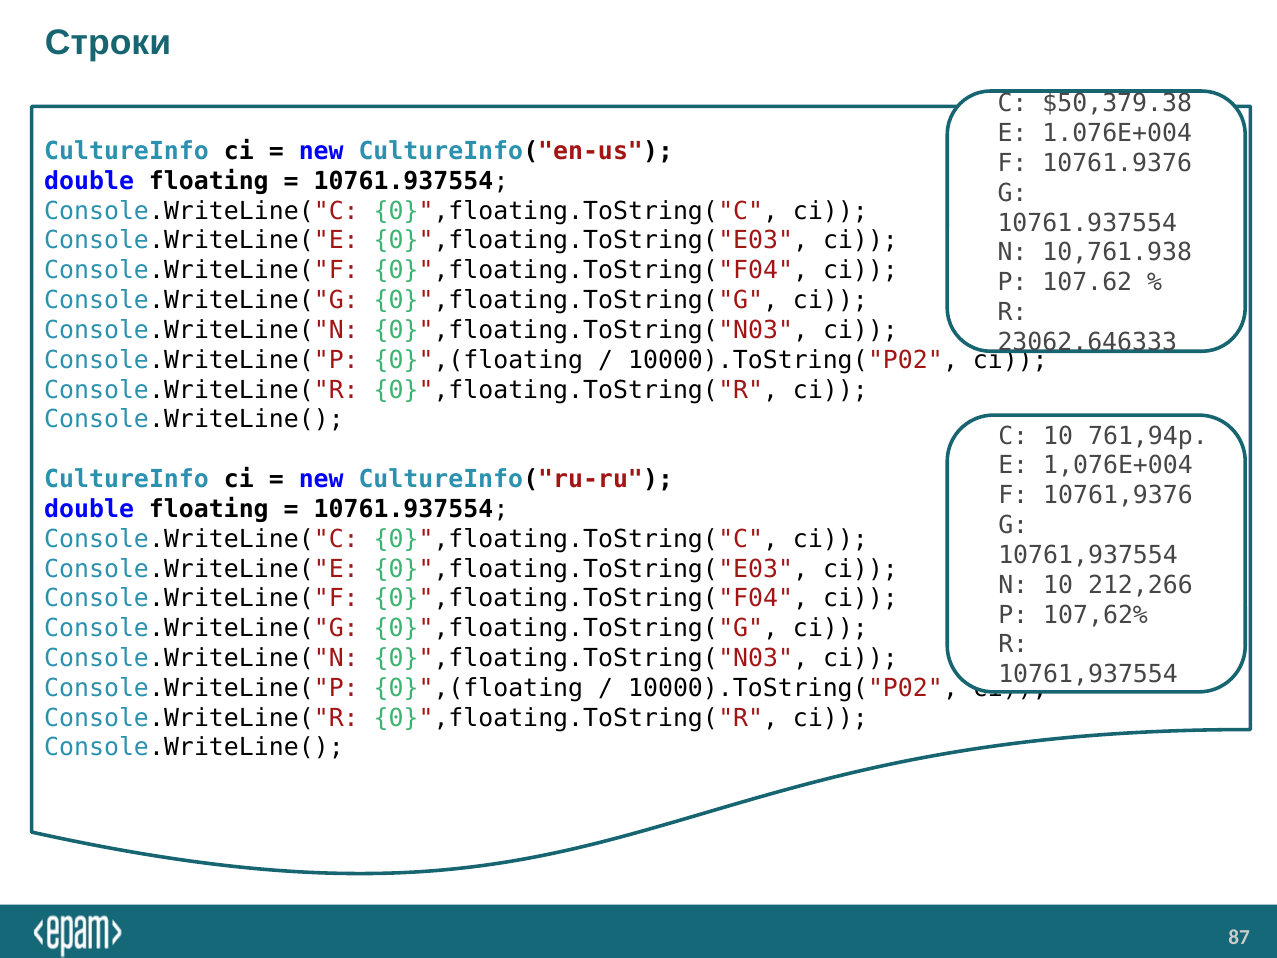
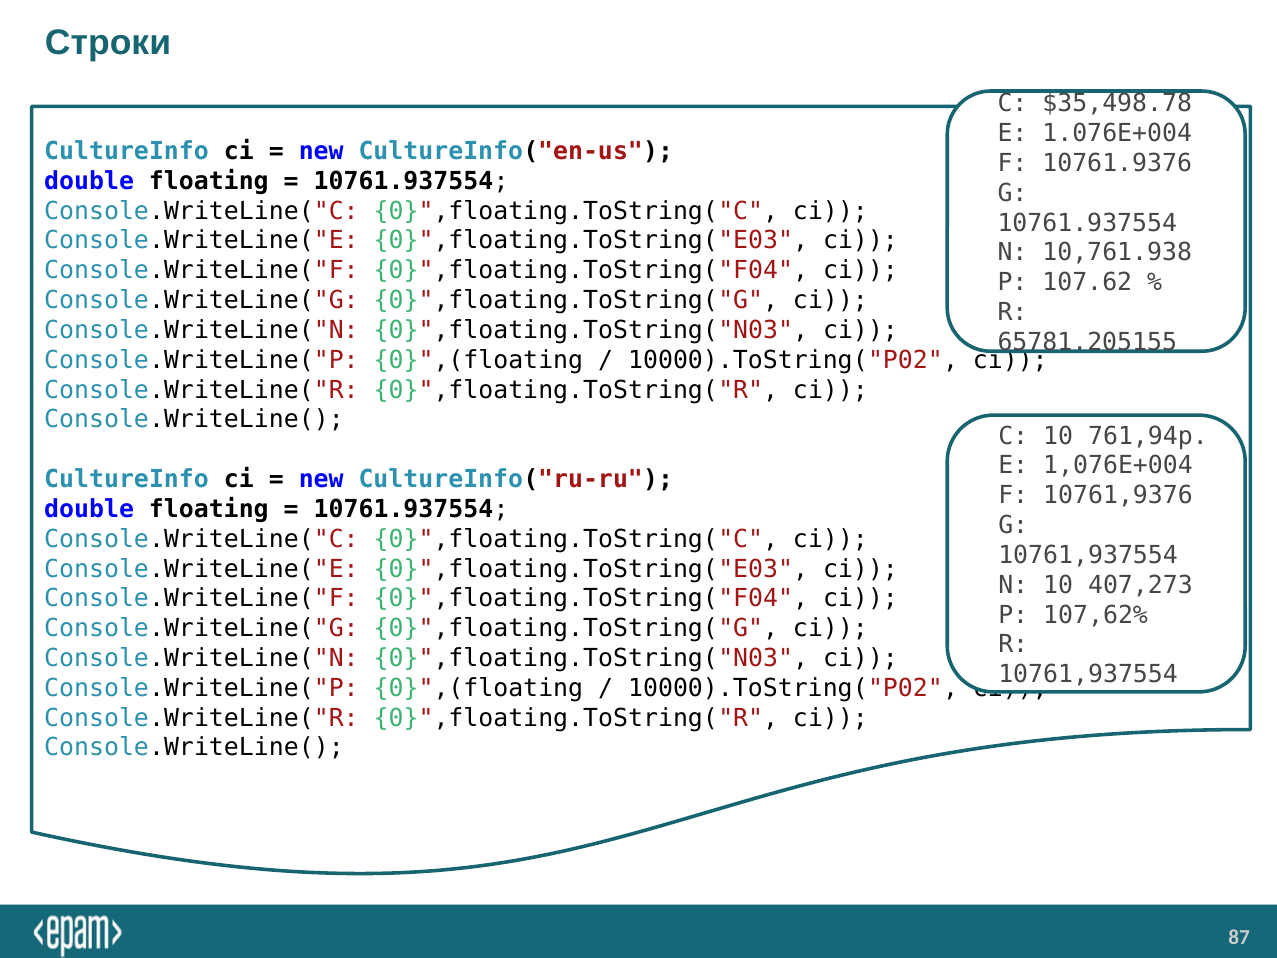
$50,379.38: $50,379.38 -> $35,498.78 (1117, 104)
23062.646333: 23062.646333 -> 65781.205155 (1087, 342)
212,266: 212,266 -> 407,273 (1140, 585)
